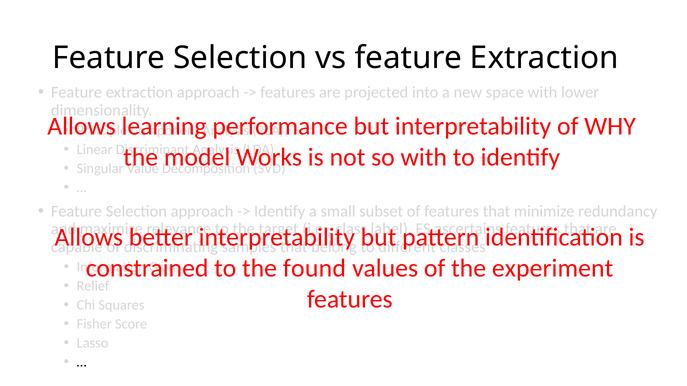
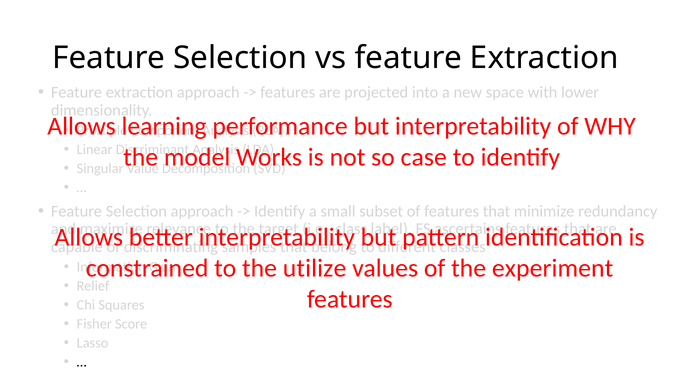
so with: with -> case (424, 157)
found: found -> utilize (315, 268)
